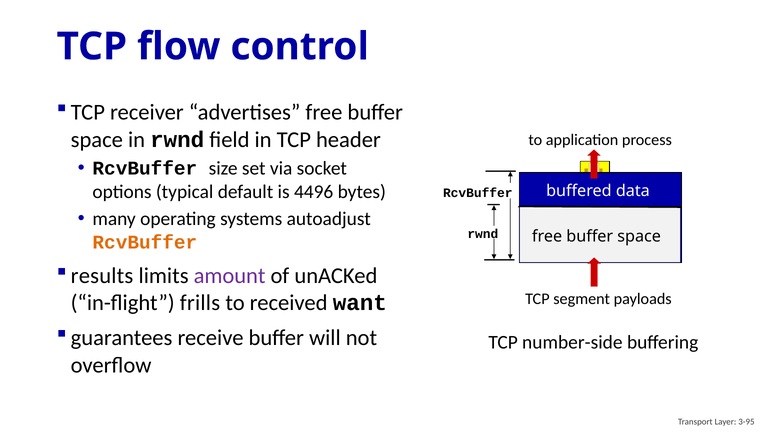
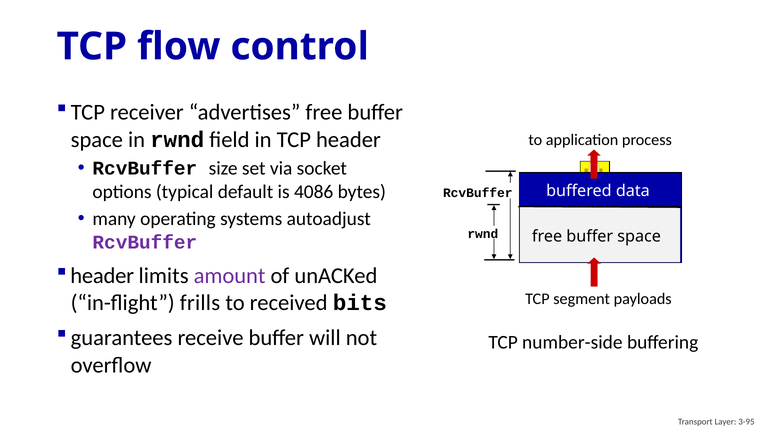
4496: 4496 -> 4086 (314, 192)
RcvBuffer colour: orange -> purple (145, 242)
results: results -> header (102, 276)
want: want -> bits (360, 303)
